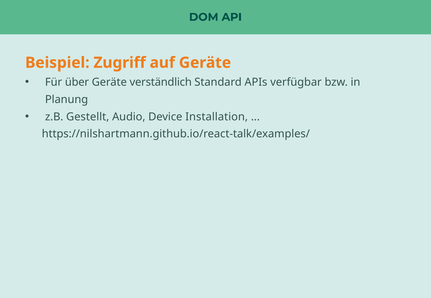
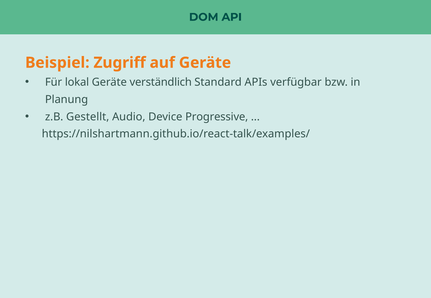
über: über -> lokal (77, 82)
Installation: Installation -> Progressive (217, 117)
